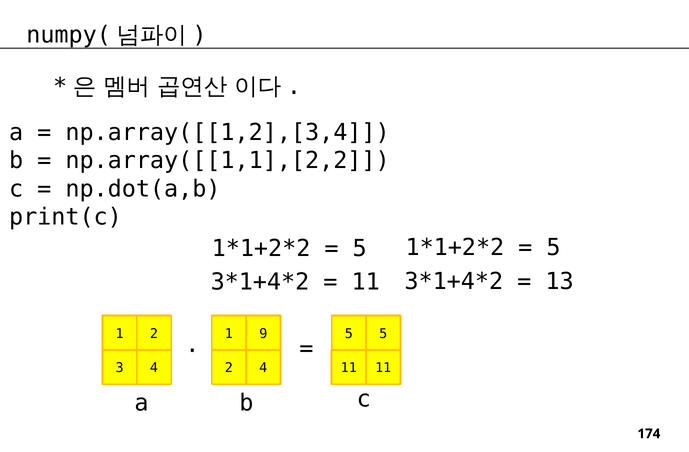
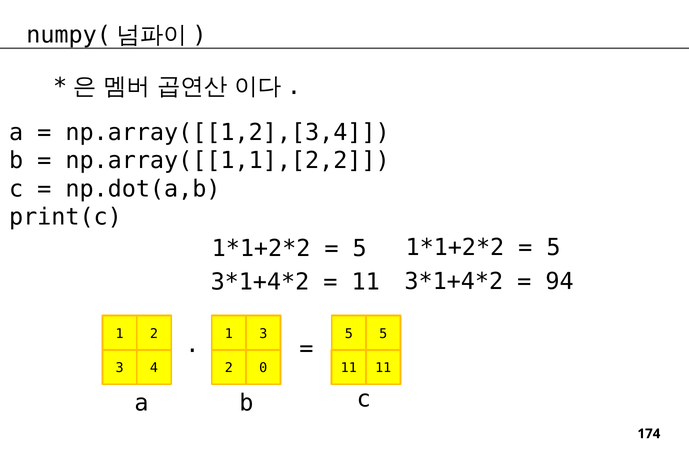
13: 13 -> 94 (560, 282)
1 9: 9 -> 3 (263, 334)
2 4: 4 -> 0 (263, 369)
